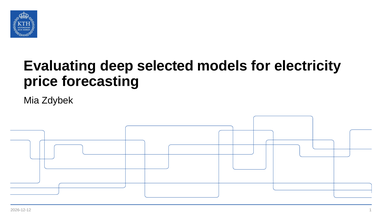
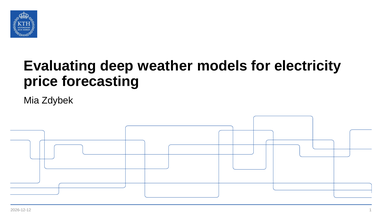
selected: selected -> weather (165, 66)
